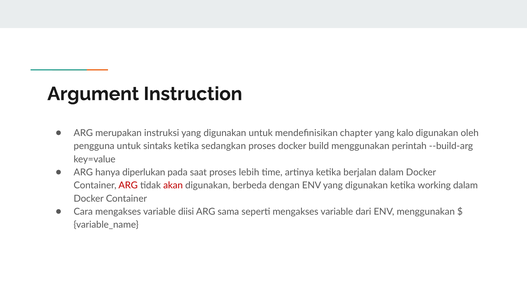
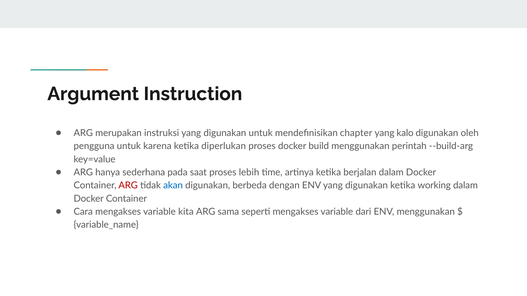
sintaks: sintaks -> karena (157, 146)
sedangkan: sedangkan -> diperlukan (224, 146)
diperlukan: diperlukan -> sederhana (144, 173)
akan colour: red -> blue (173, 186)
diisi: diisi -> kita (186, 212)
